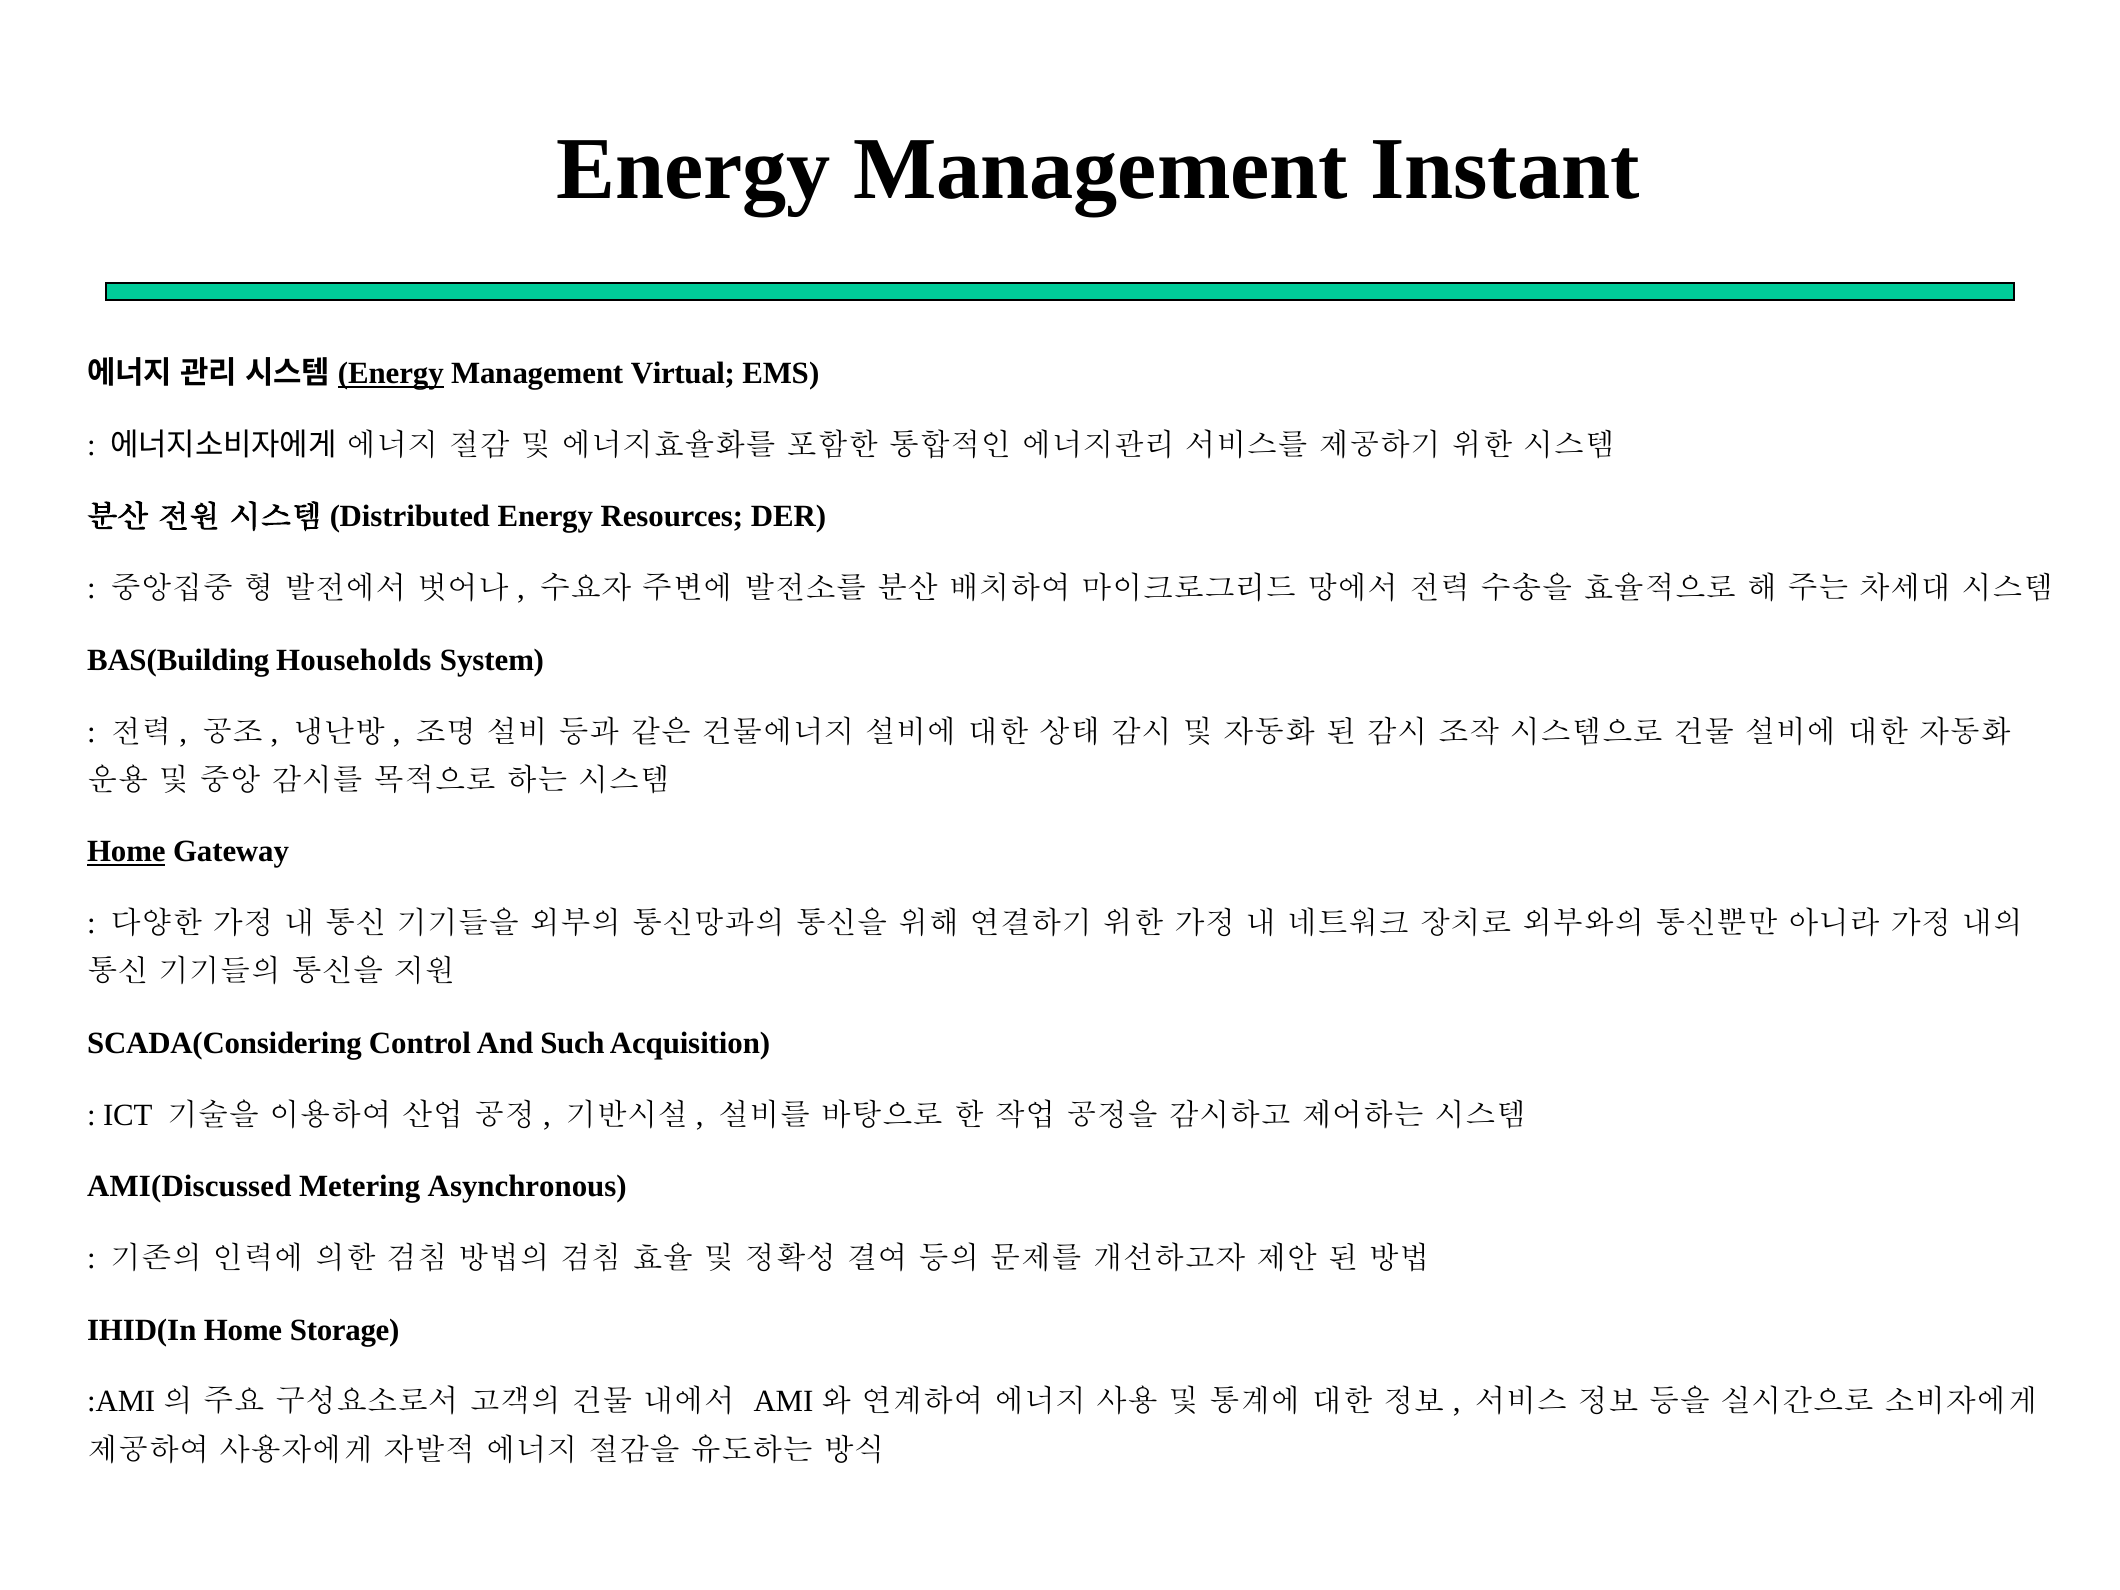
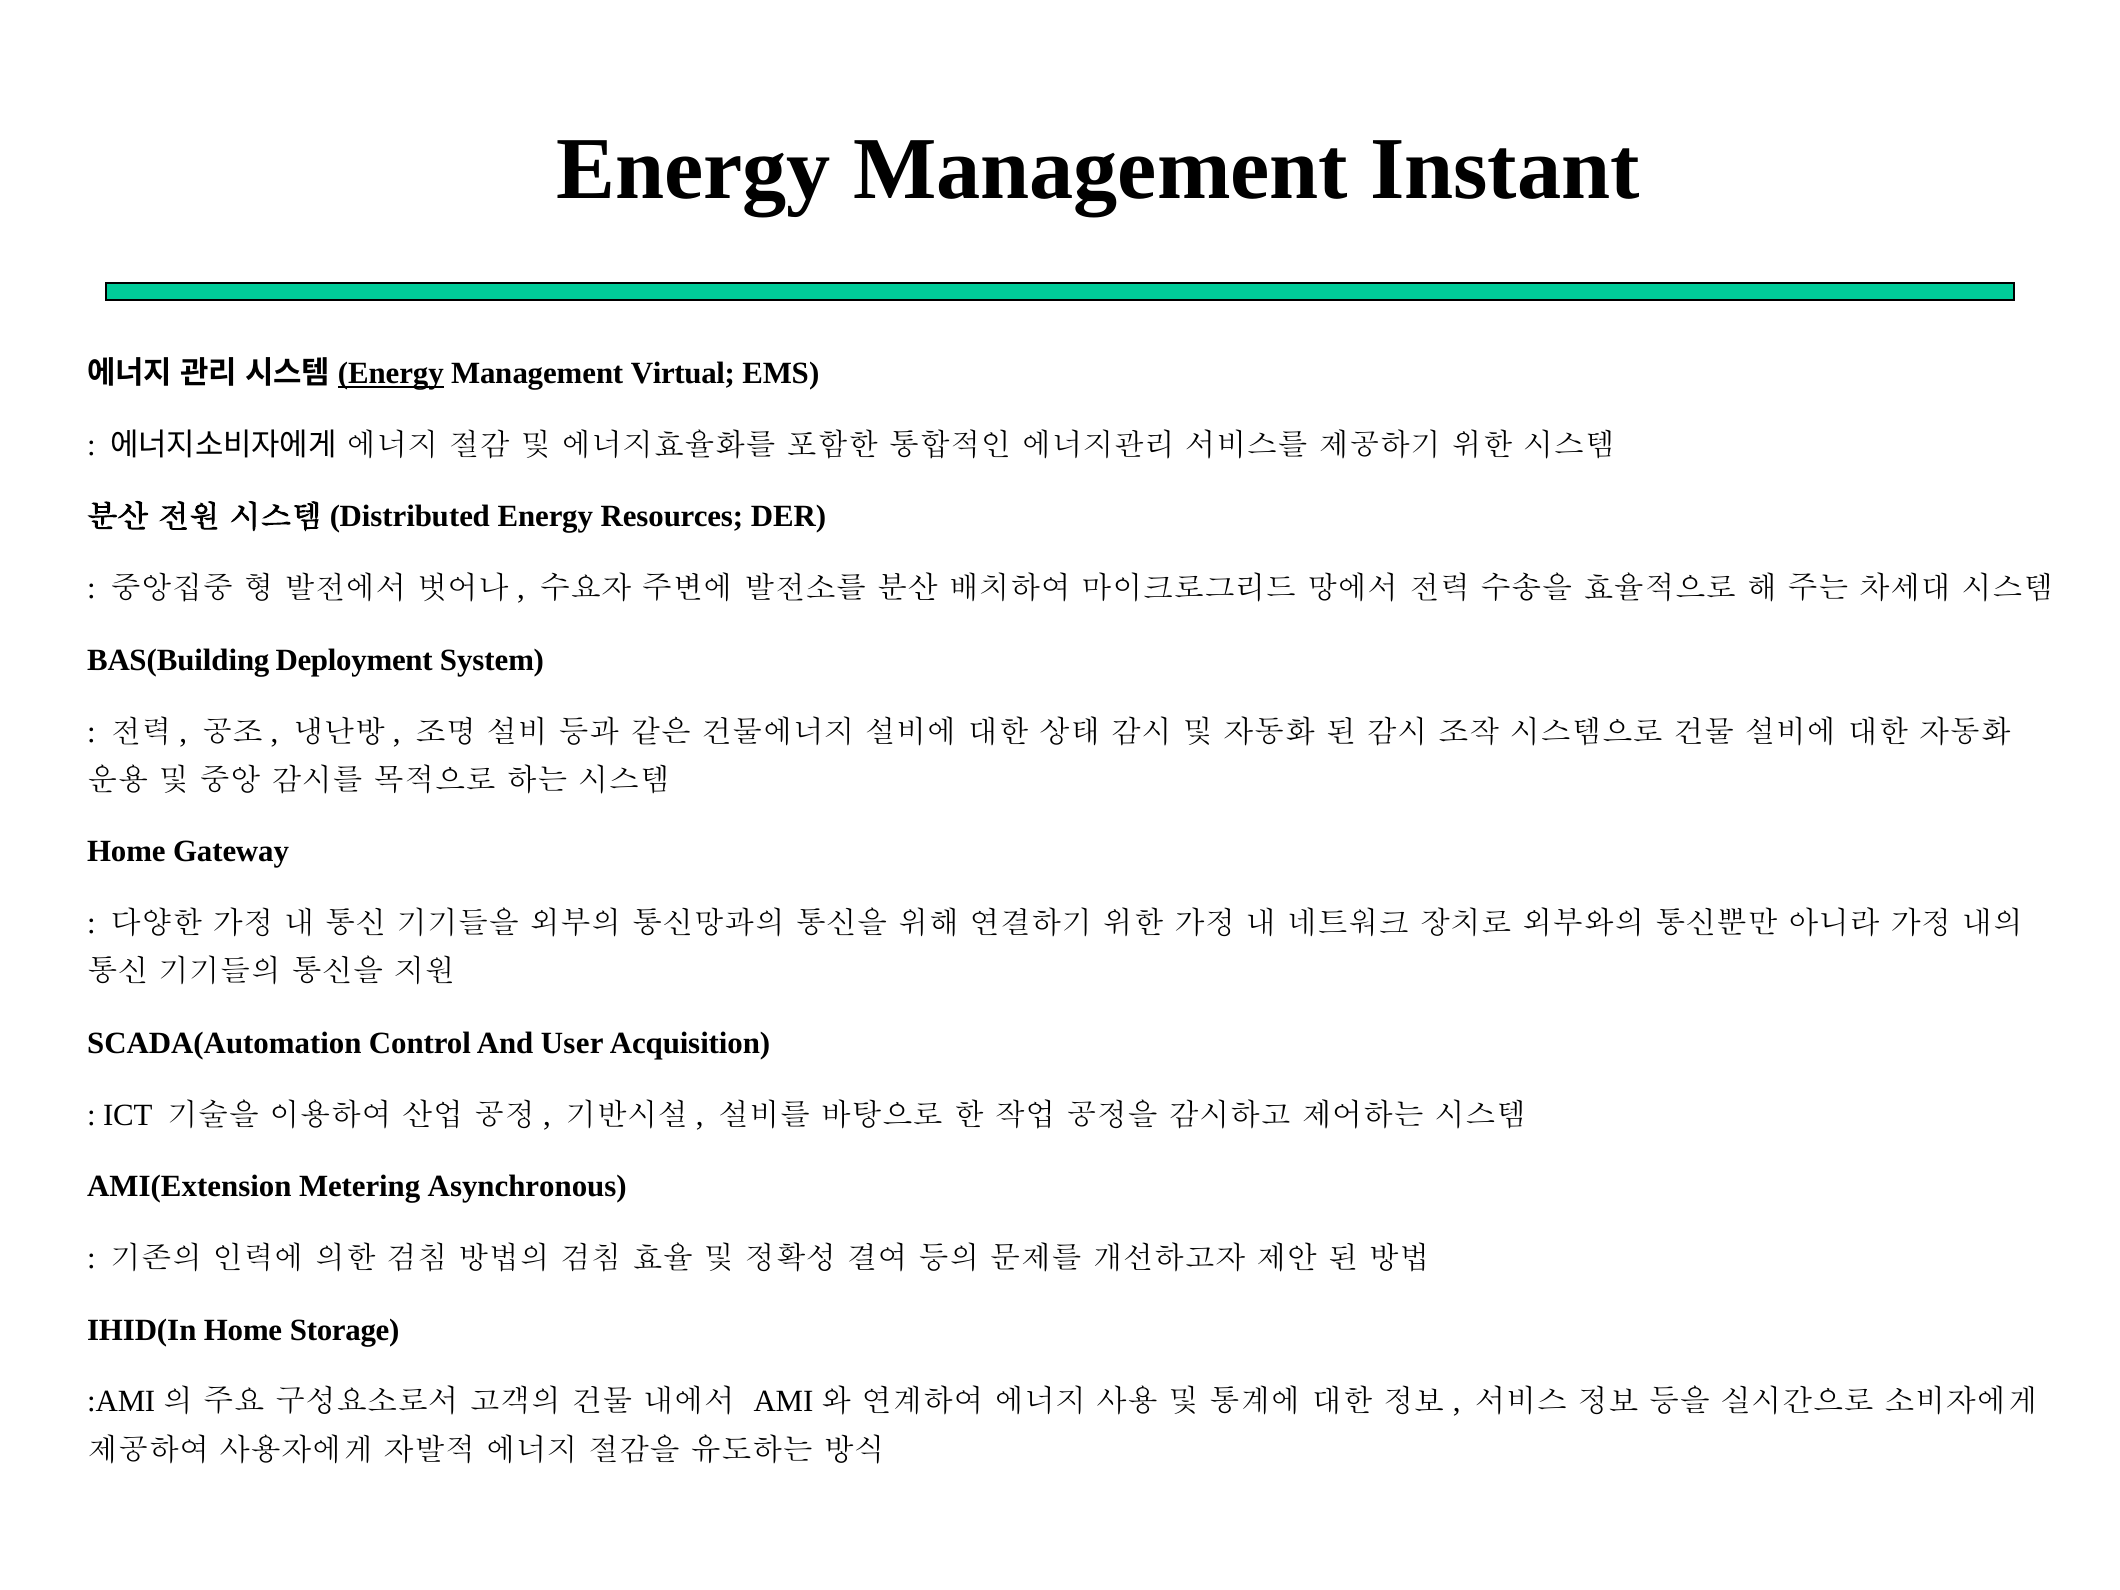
Households: Households -> Deployment (354, 660)
Home underline: present -> none (126, 852)
SCADA(Considering: SCADA(Considering -> SCADA(Automation (224, 1043)
Such: Such -> User (572, 1043)
AMI(Discussed: AMI(Discussed -> AMI(Extension (189, 1187)
